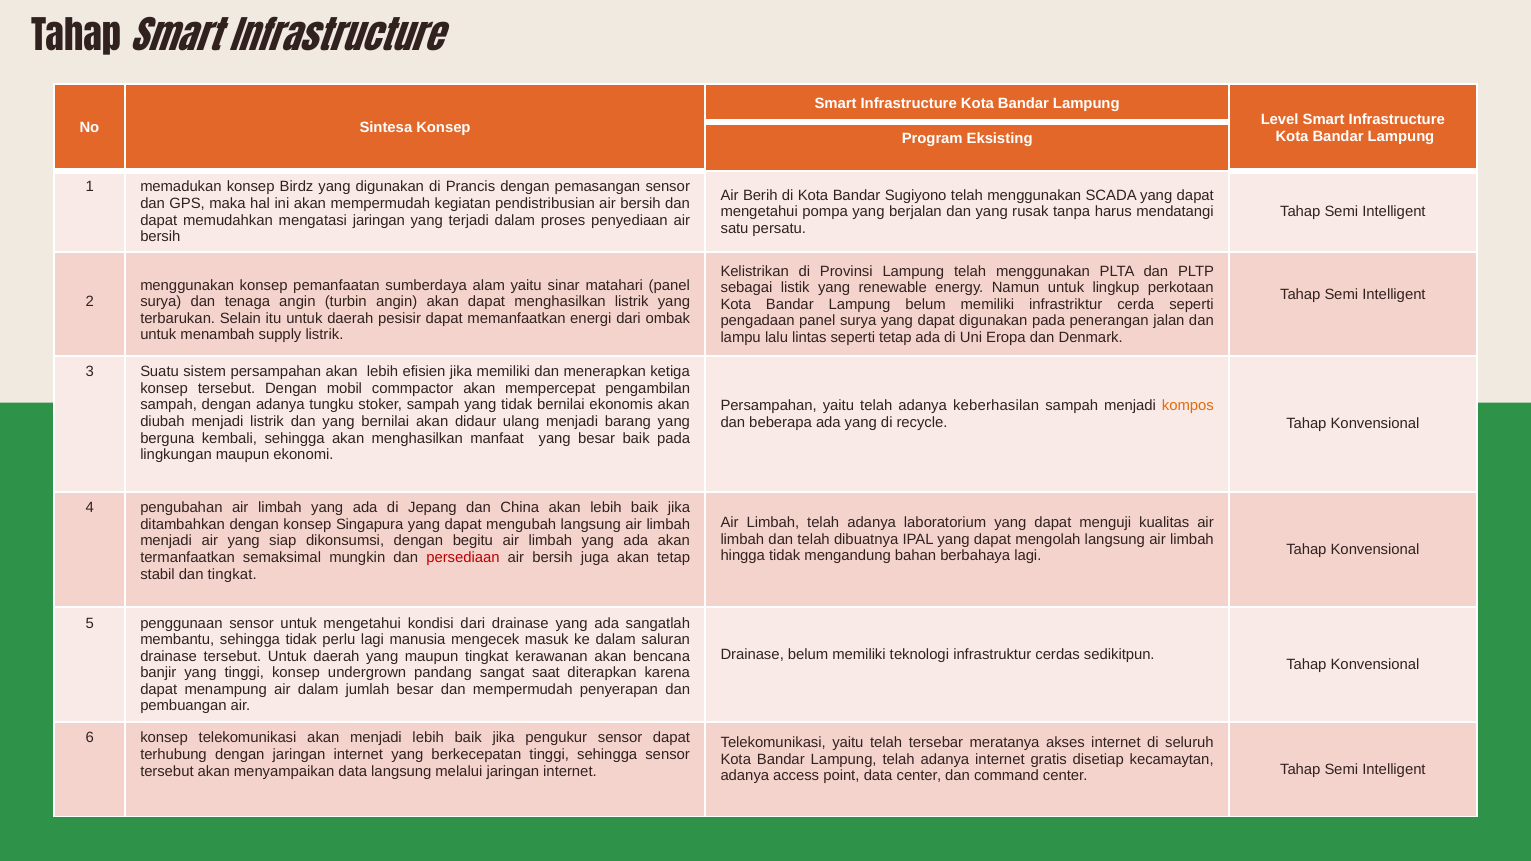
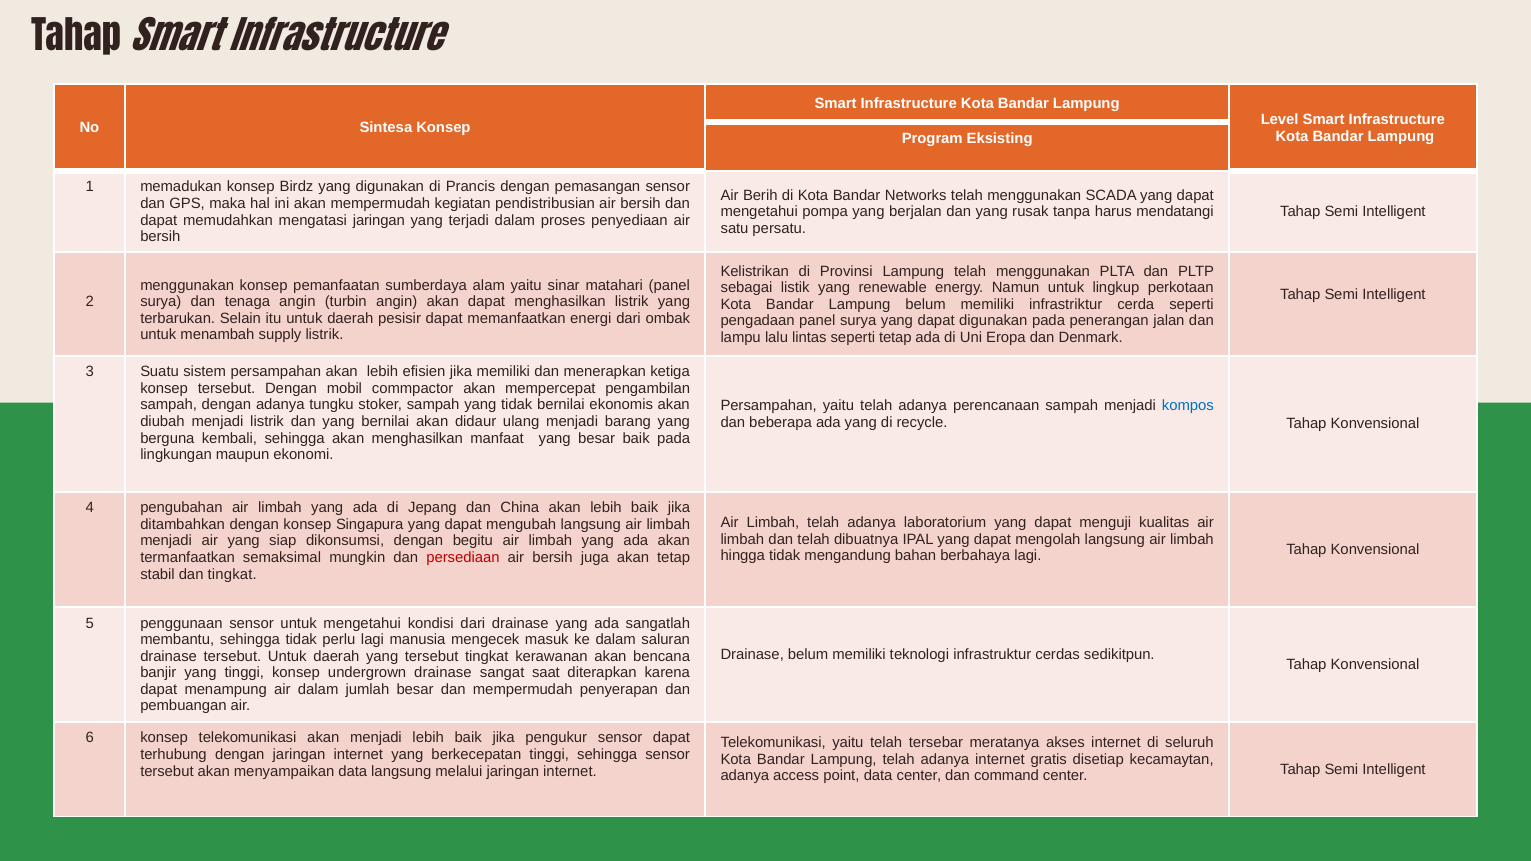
Sugiyono: Sugiyono -> Networks (916, 195)
keberhasilan: keberhasilan -> perencanaan (996, 406)
kompos colour: orange -> blue (1188, 406)
yang maupun: maupun -> tersebut (432, 656)
undergrown pandang: pandang -> drainase (443, 673)
